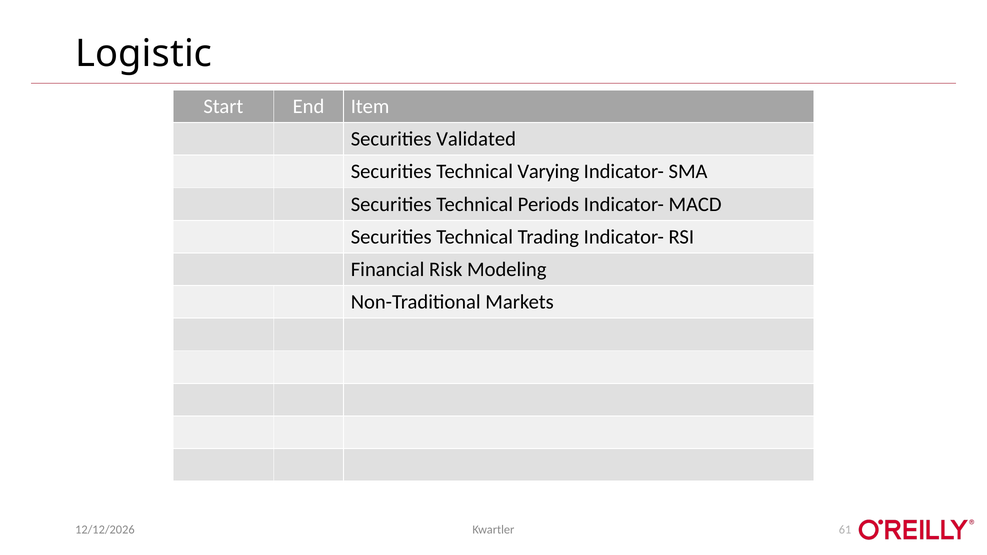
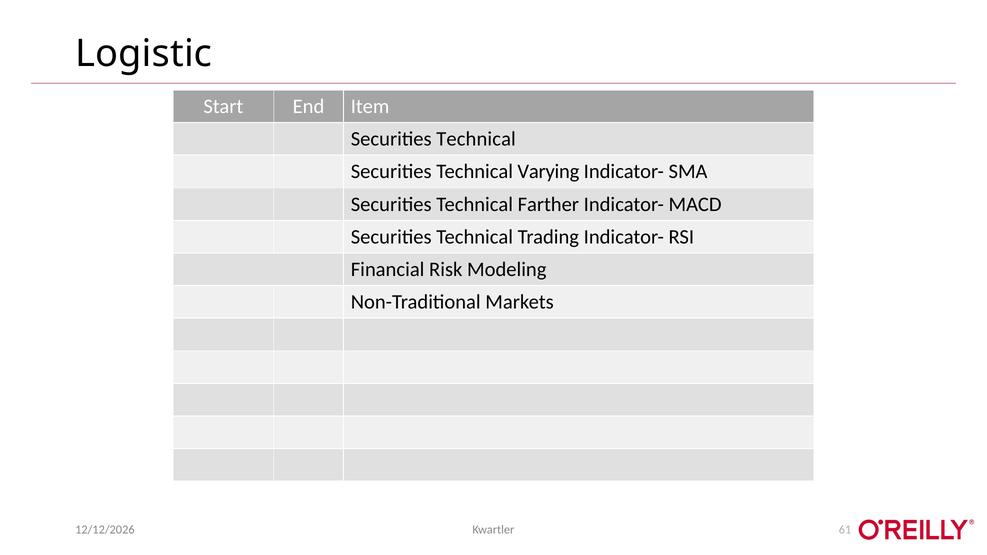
Validated: Validated -> Technical (476, 139)
Periods: Periods -> Farther (548, 204)
